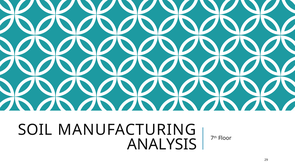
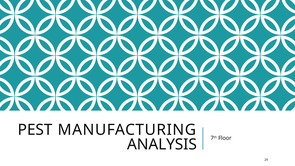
SOIL: SOIL -> PEST (35, 130)
